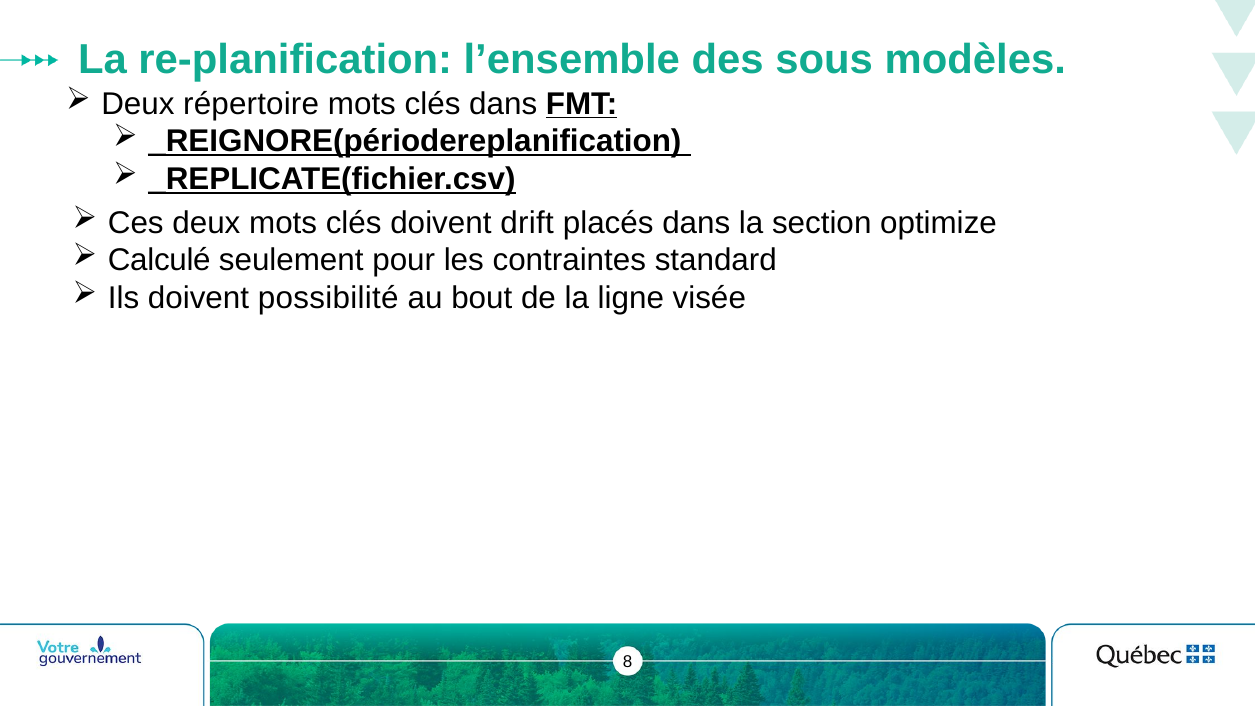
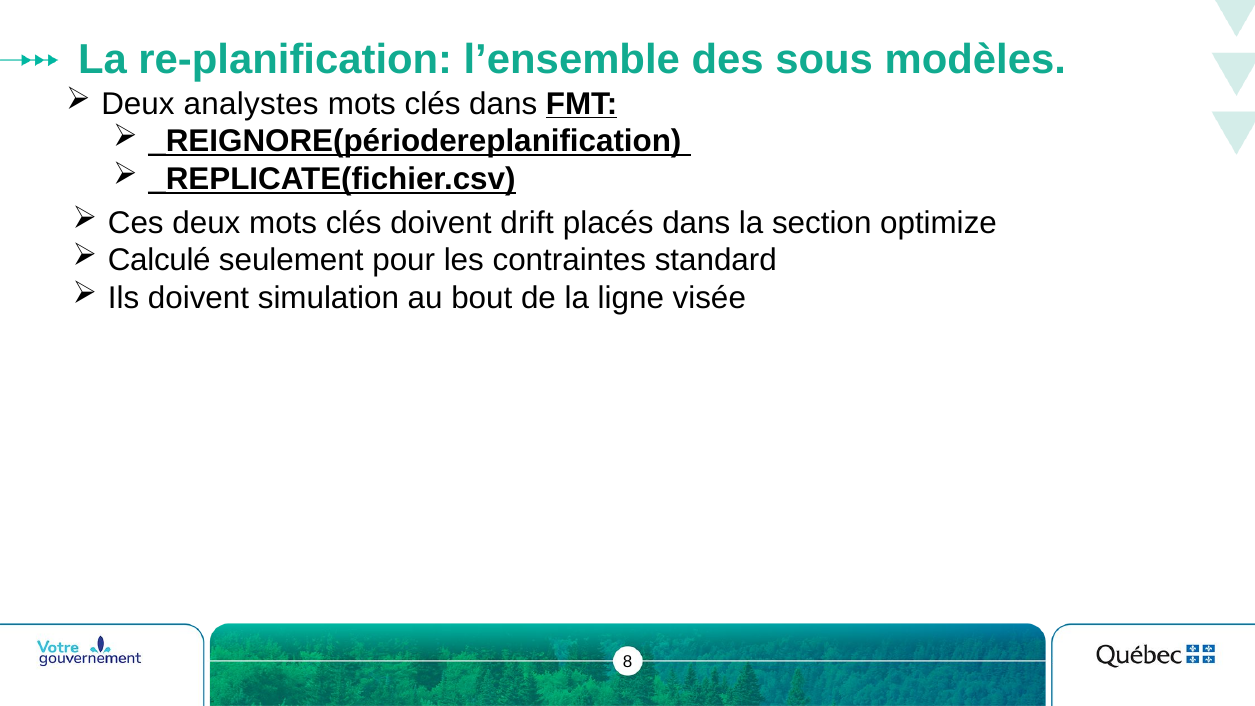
répertoire: répertoire -> analystes (251, 104)
possibilité: possibilité -> simulation (328, 298)
